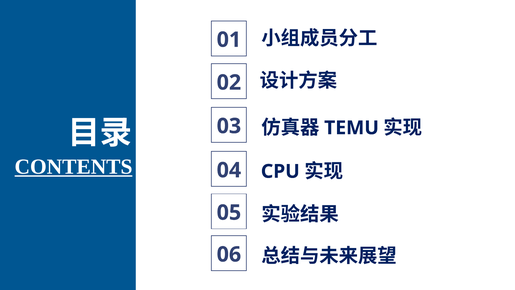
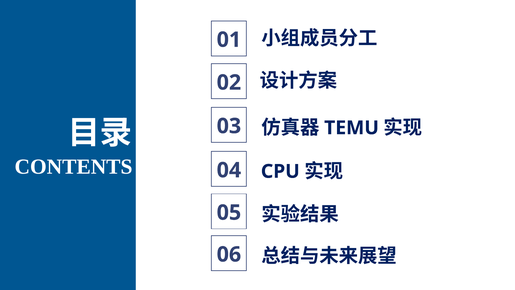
CONTENTS underline: present -> none (74, 167)
